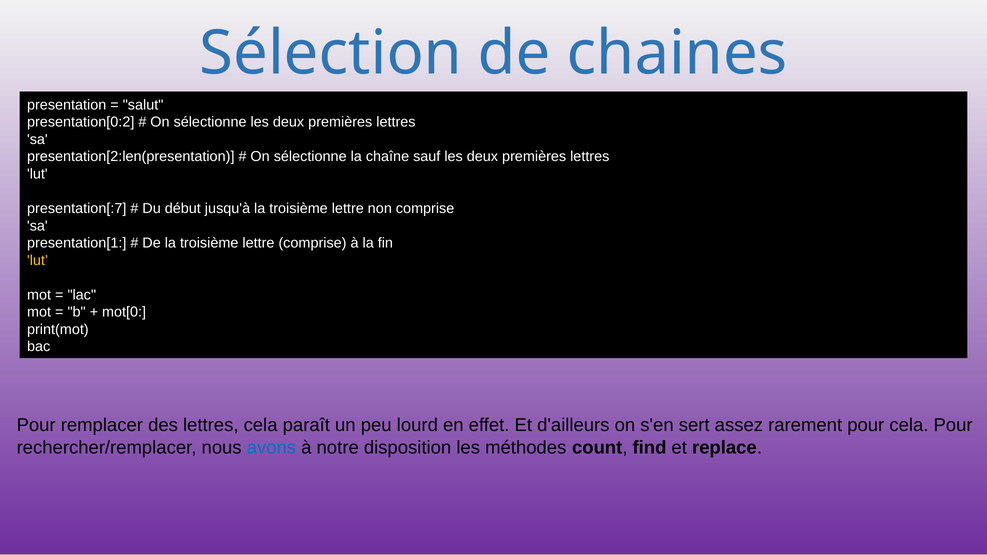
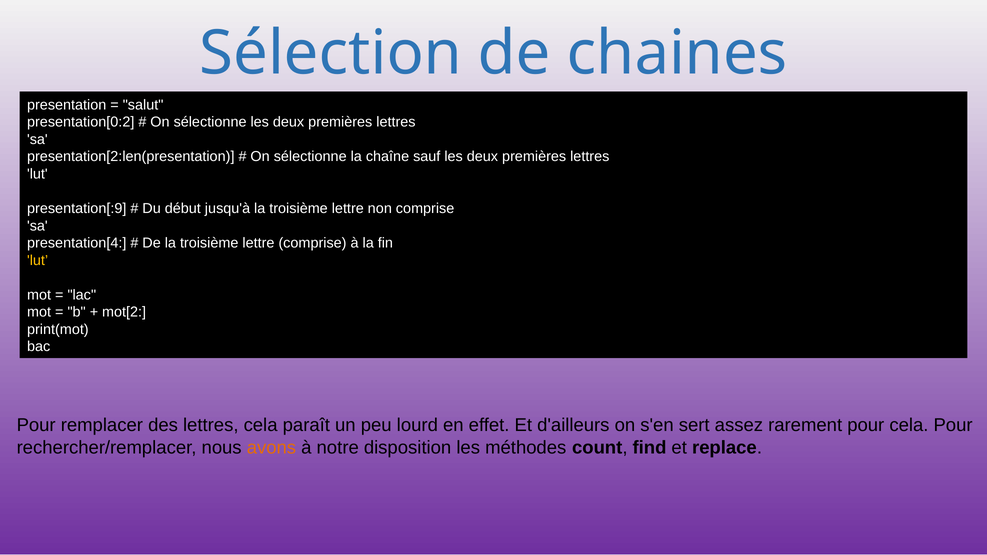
presentation[:7: presentation[:7 -> presentation[:9 (77, 209)
presentation[1: presentation[1 -> presentation[4 (77, 243)
mot[0: mot[0 -> mot[2 (124, 312)
avons colour: blue -> orange (271, 448)
